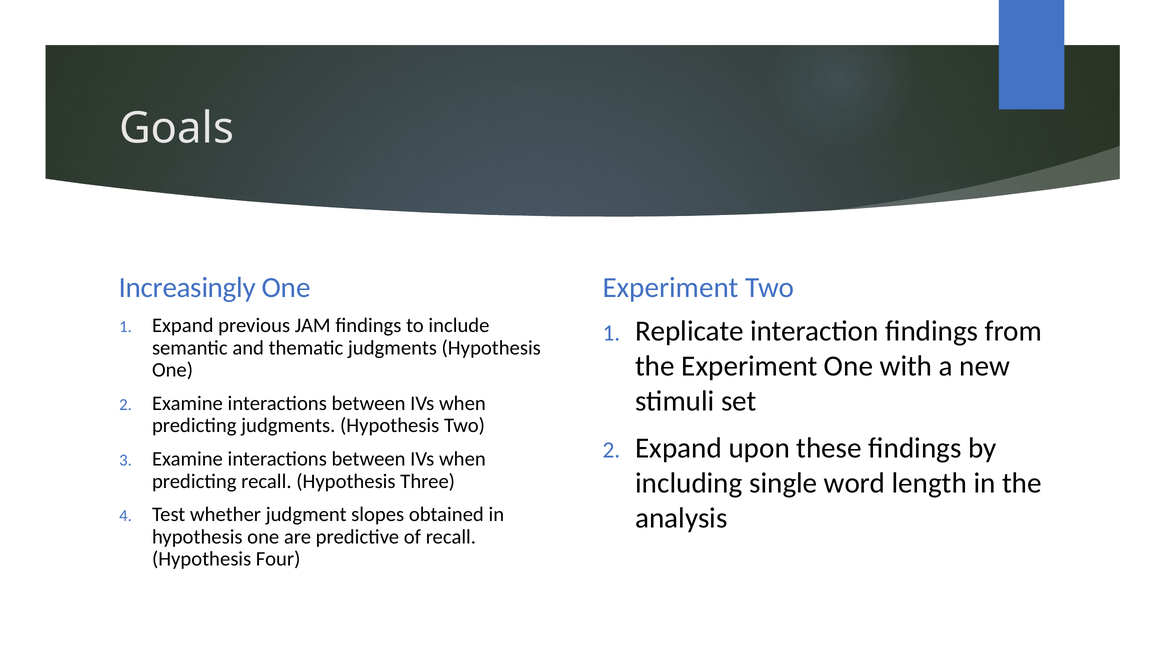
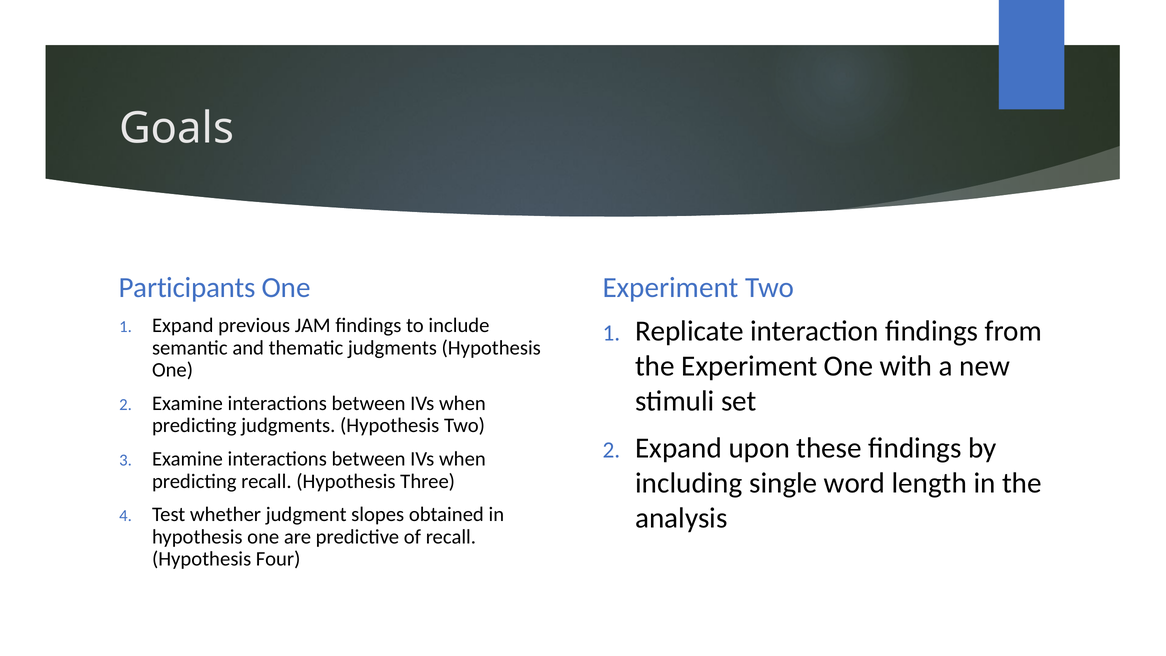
Increasingly: Increasingly -> Participants (187, 287)
